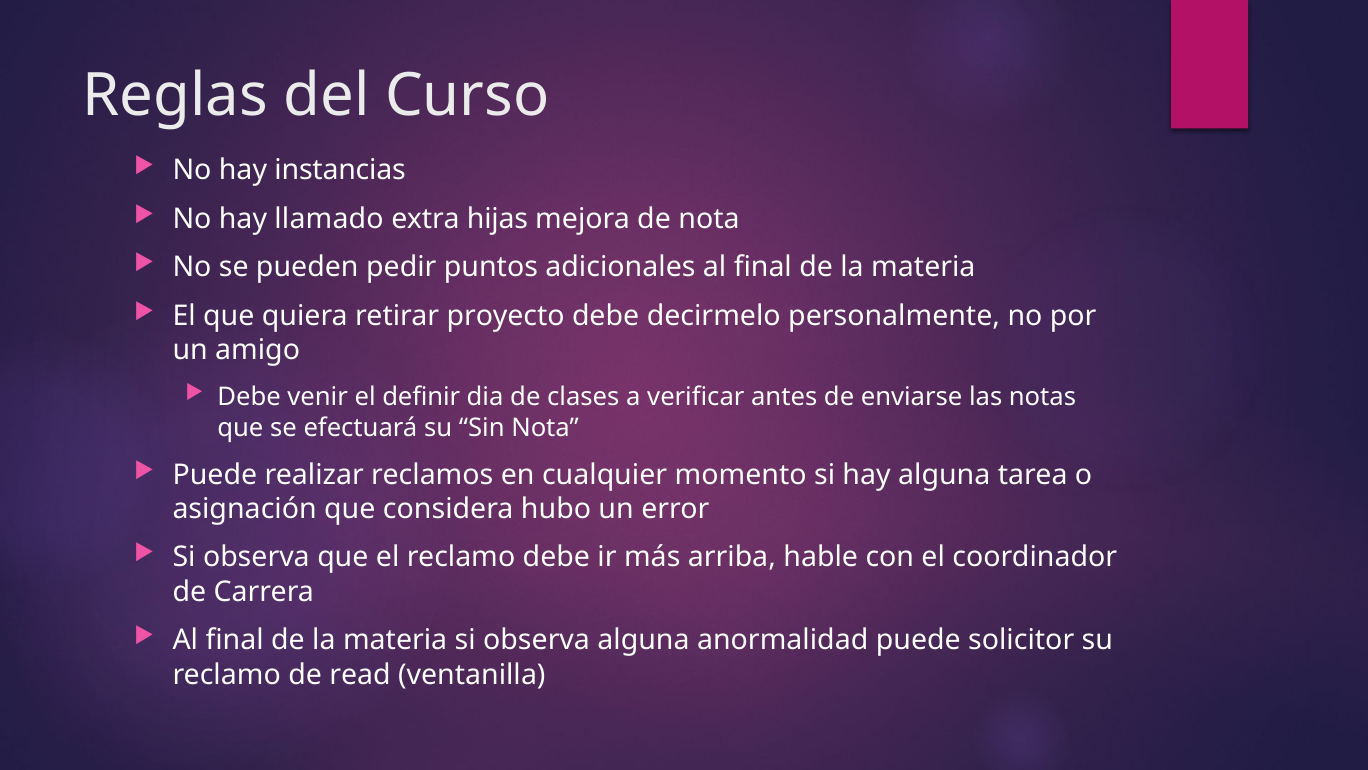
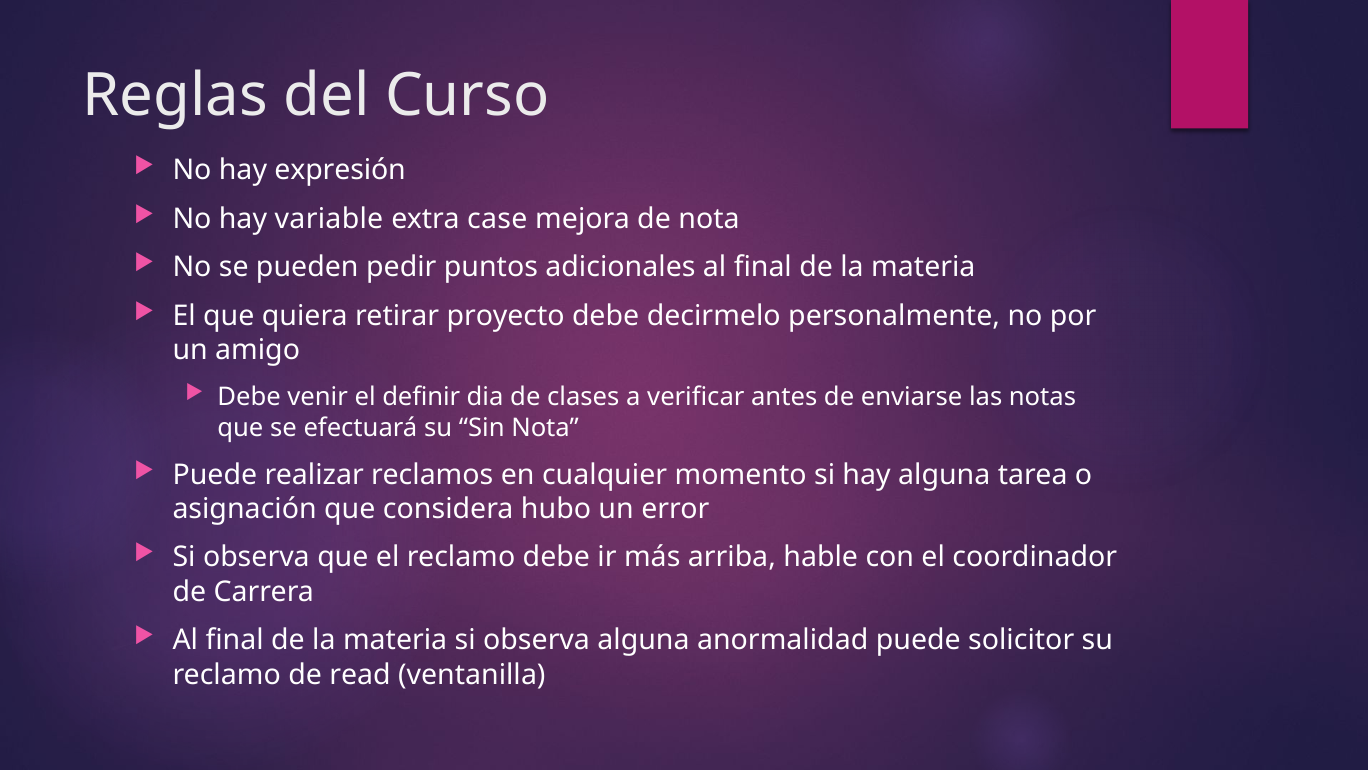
instancias: instancias -> expresión (340, 170)
llamado: llamado -> variable (329, 219)
hijas: hijas -> case (497, 219)
